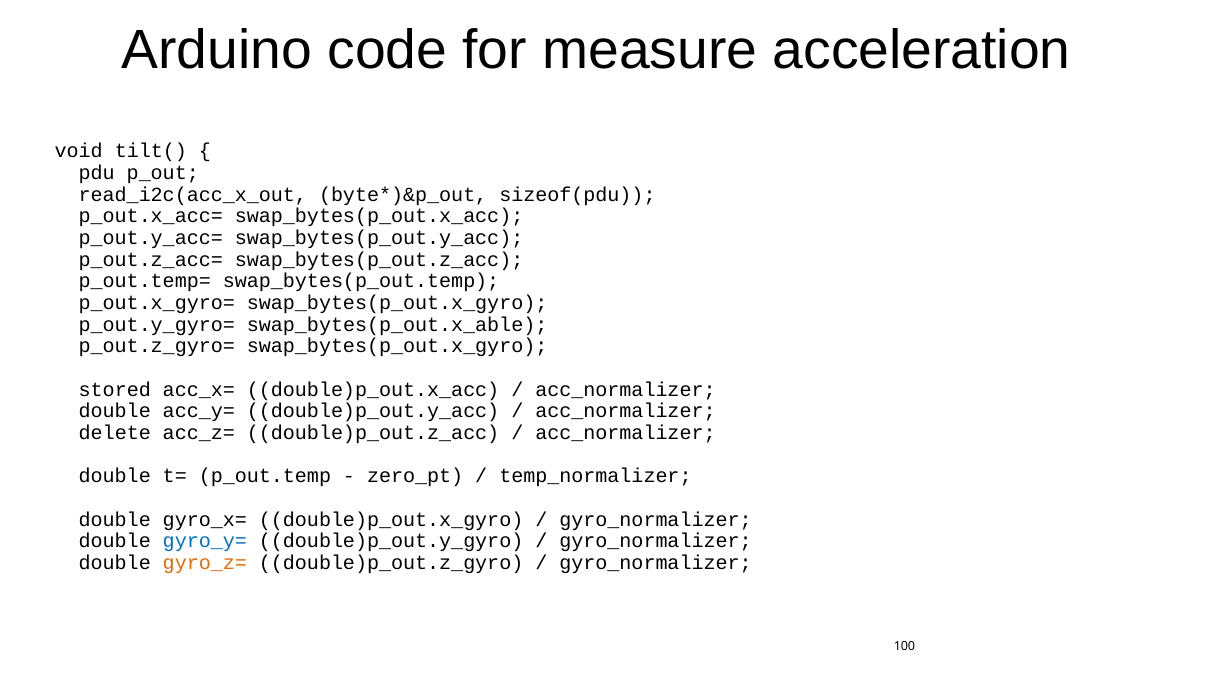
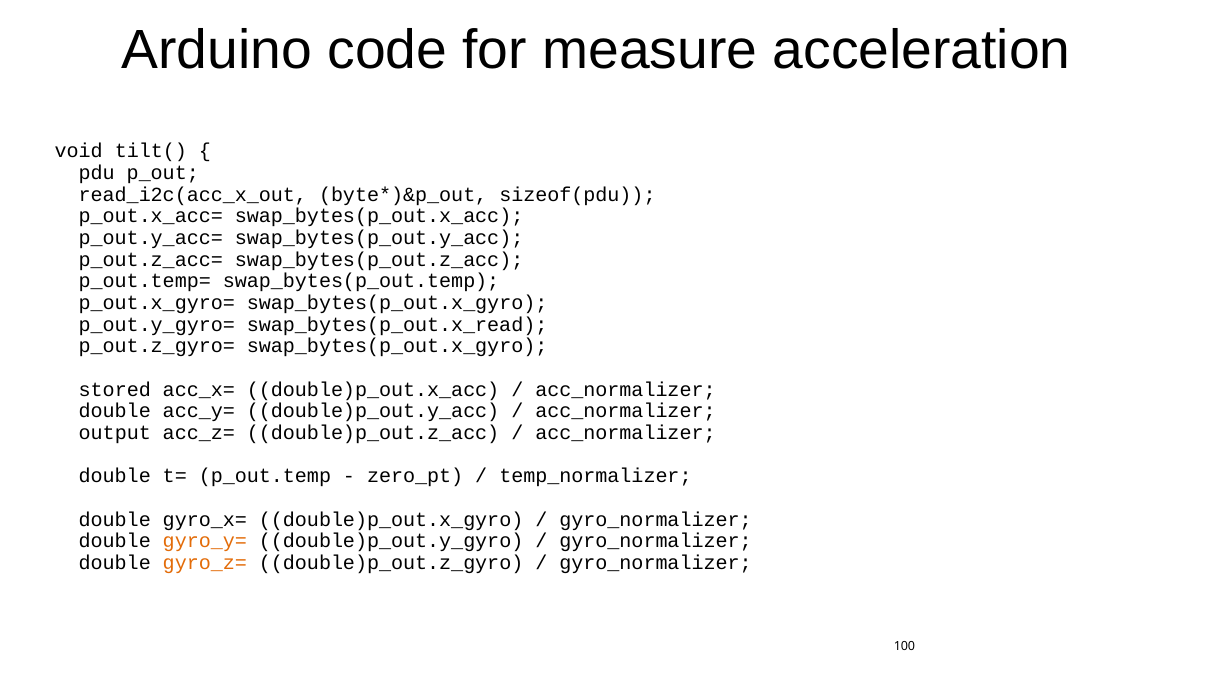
swap_bytes(p_out.x_able: swap_bytes(p_out.x_able -> swap_bytes(p_out.x_read (397, 325)
delete: delete -> output (115, 433)
gyro_y= colour: blue -> orange (205, 542)
